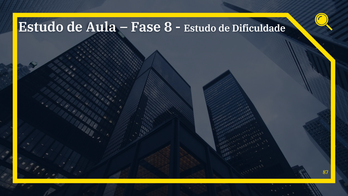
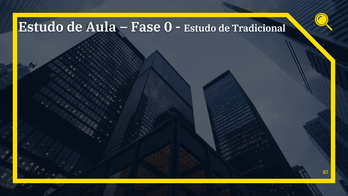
8: 8 -> 0 (168, 27)
Dificuldade: Dificuldade -> Tradicional (259, 28)
